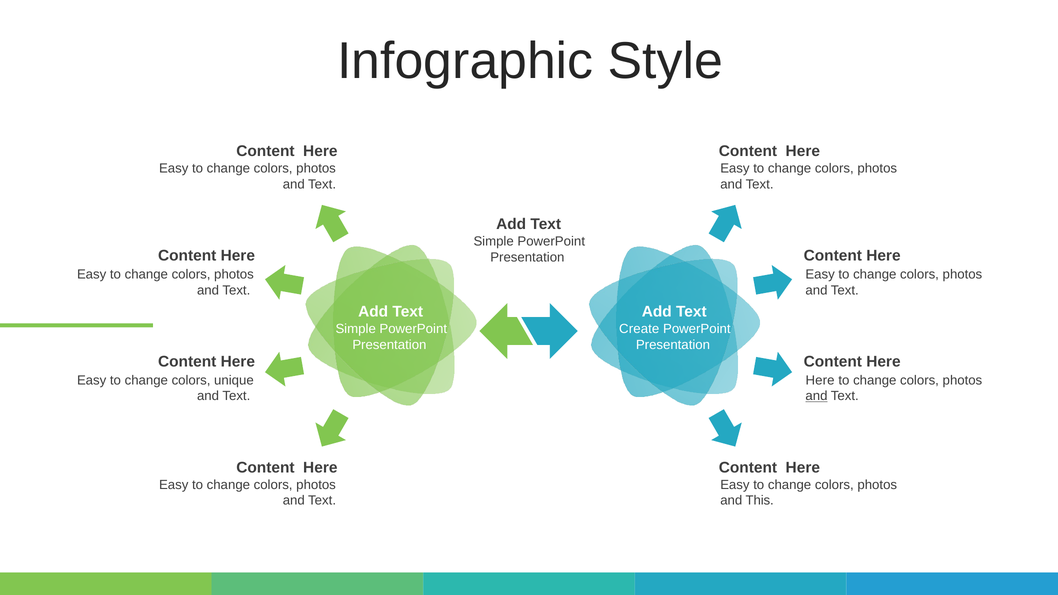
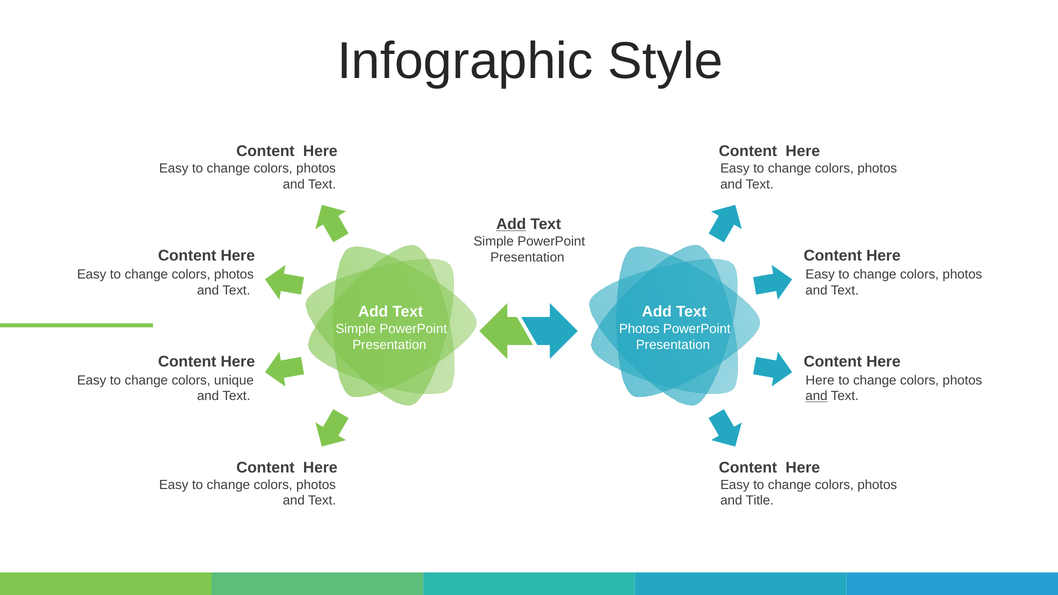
Add underline: none -> present (511, 224)
Create: Create -> Photos (639, 329)
This: This -> Title (760, 501)
